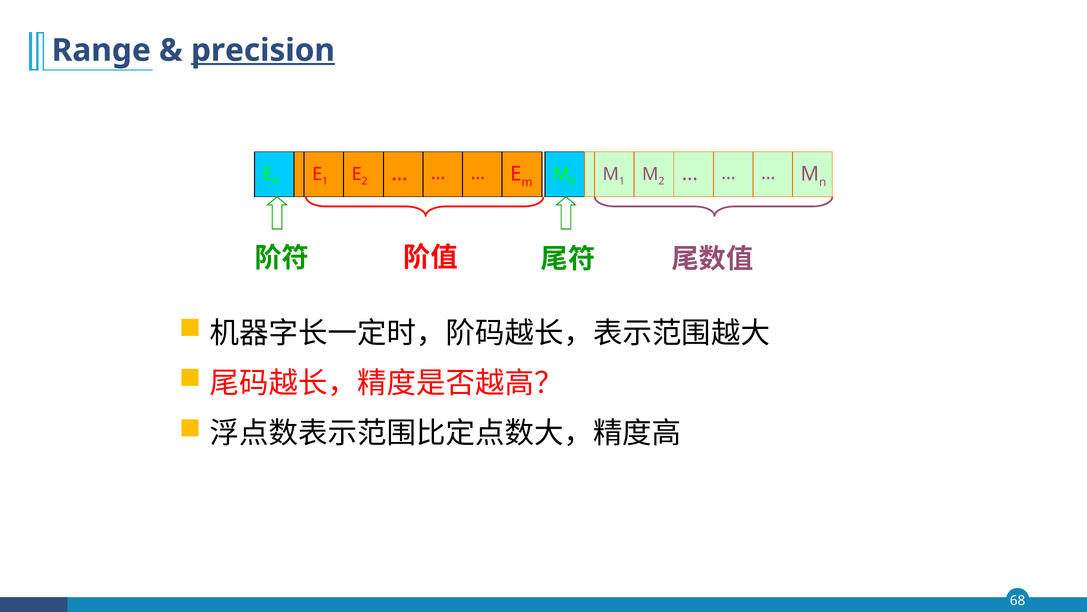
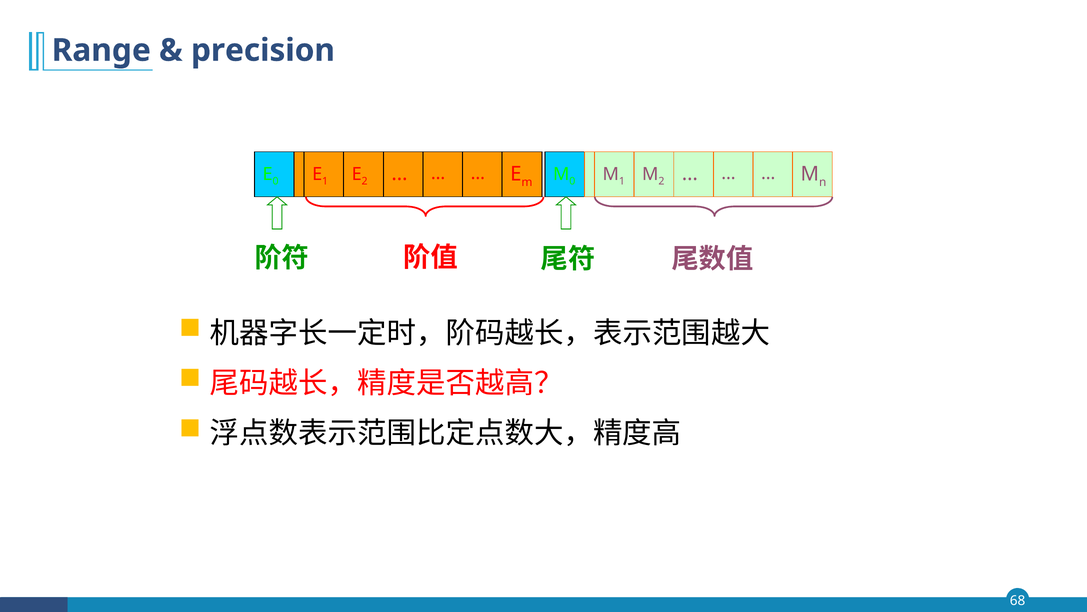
precision underline: present -> none (263, 50)
